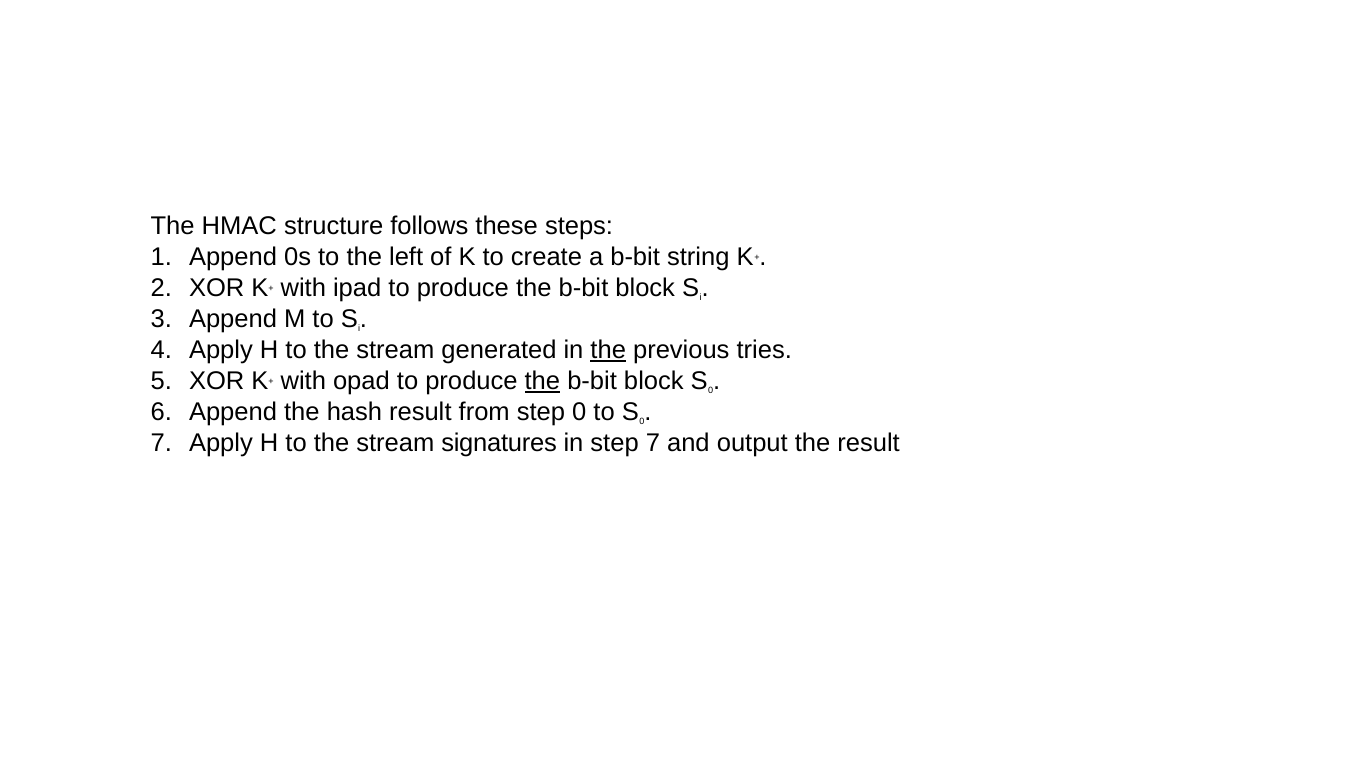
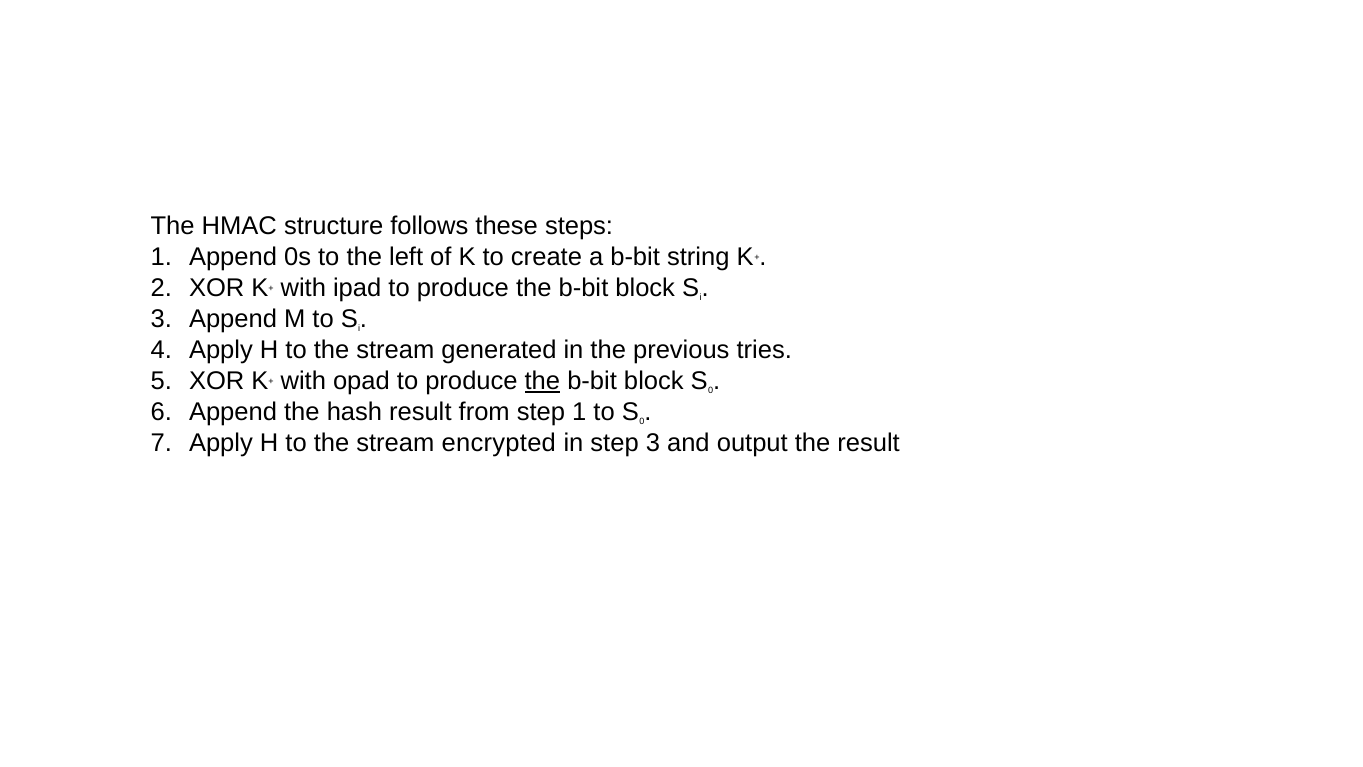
the underline: present -> none (608, 350)
step 0: 0 -> 1 (579, 412)
signatures: signatures -> encrypted (499, 443)
step 7: 7 -> 3 (653, 443)
